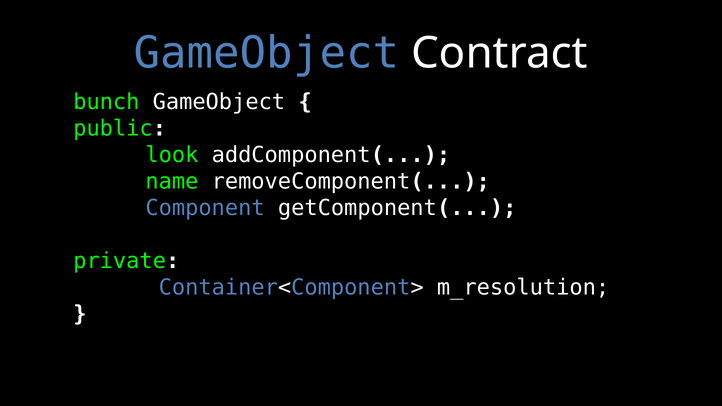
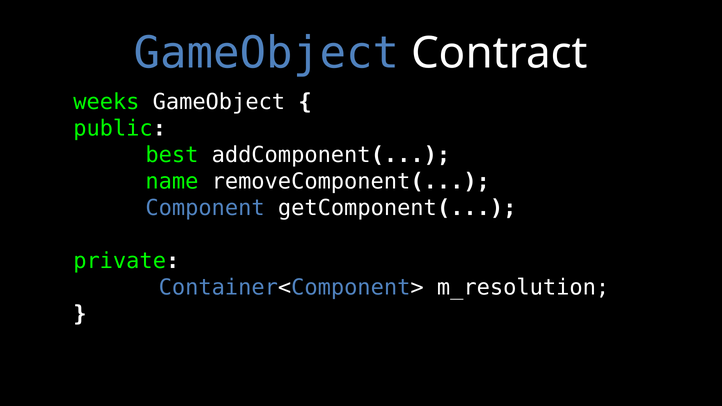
bunch: bunch -> weeks (106, 102)
look: look -> best (172, 155)
